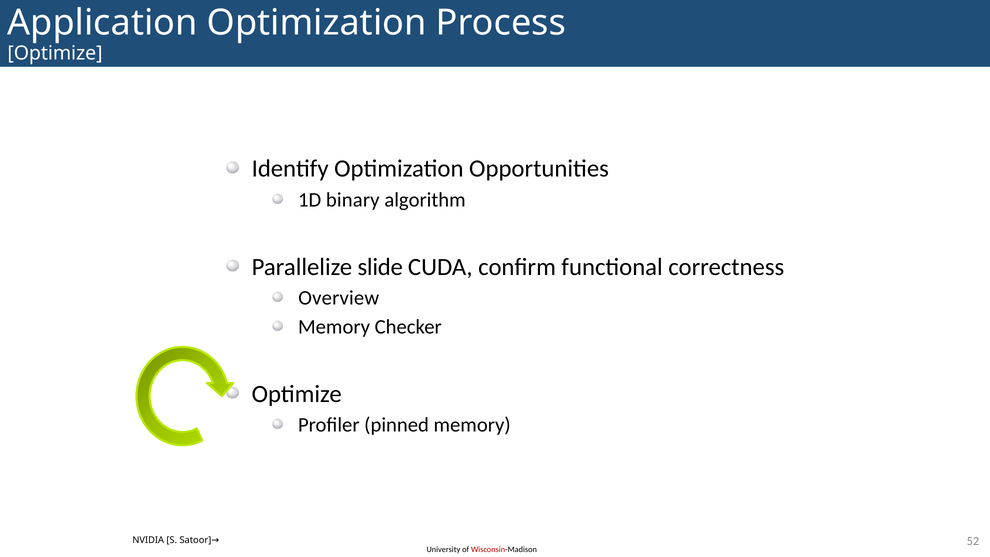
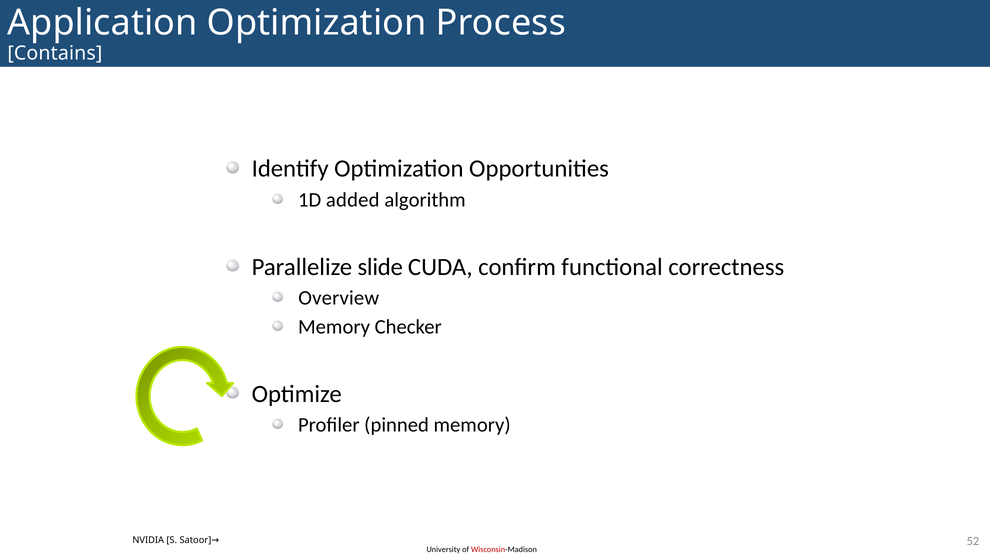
Optimize: Optimize -> Contains (55, 53)
binary: binary -> added (353, 200)
